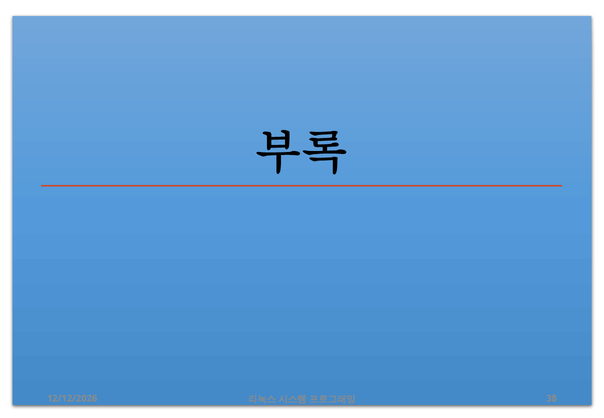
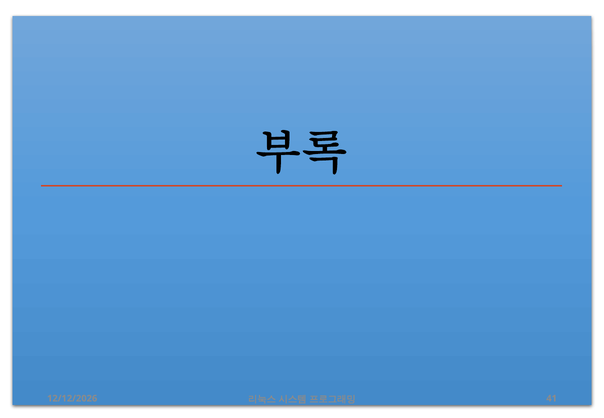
38: 38 -> 41 (552, 399)
